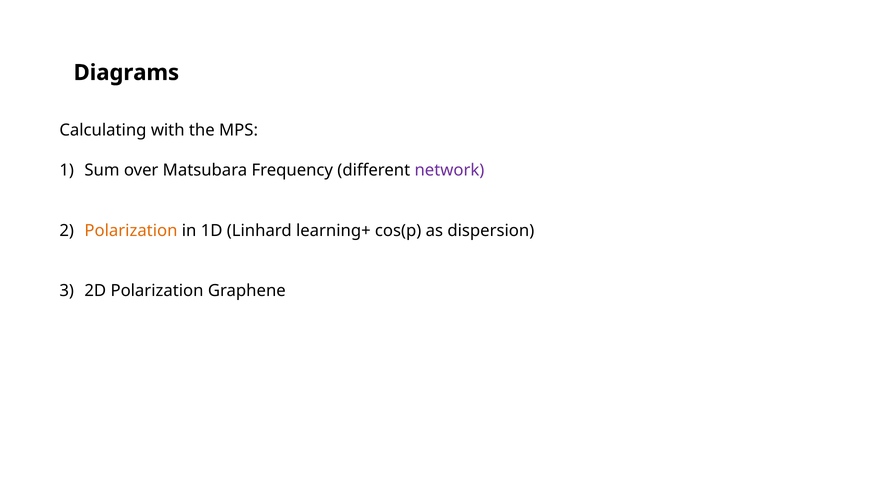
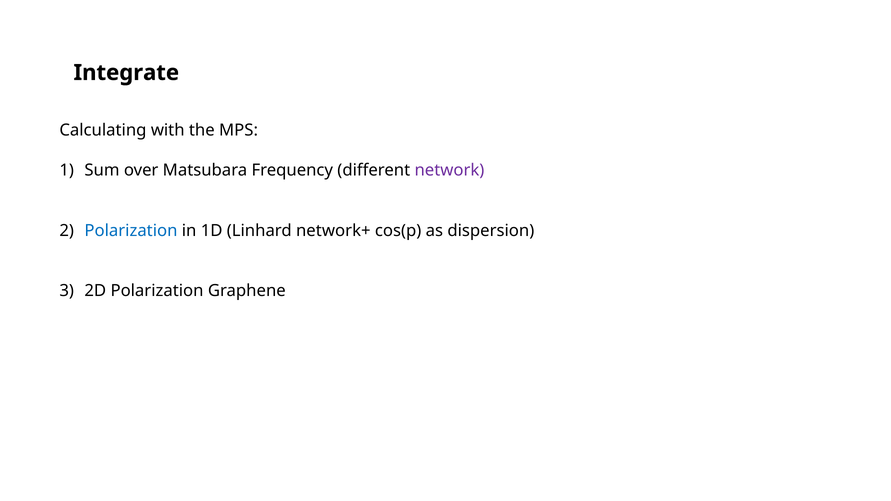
Diagrams: Diagrams -> Integrate (126, 73)
Polarization colour: orange -> blue (131, 231)
learning+: learning+ -> network+ (333, 231)
